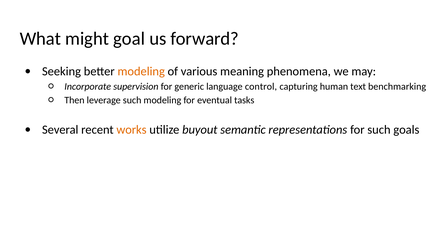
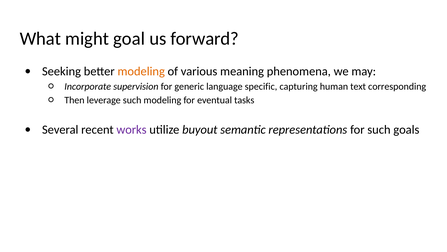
control: control -> specific (261, 86)
benchmarking: benchmarking -> corresponding (397, 86)
works colour: orange -> purple (131, 130)
